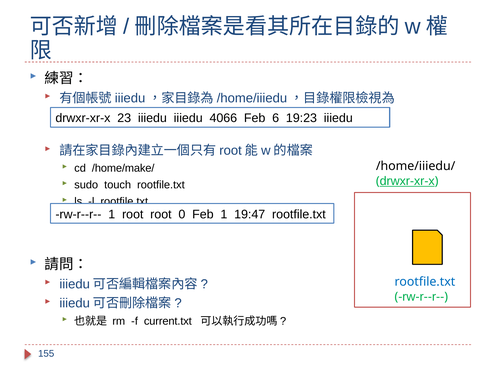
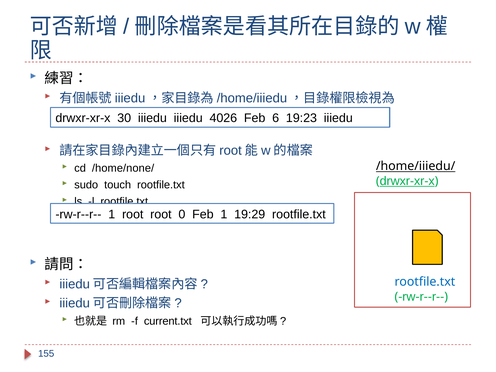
23: 23 -> 30 (124, 118)
4066: 4066 -> 4026 (223, 118)
/home/iiiedu/ underline: none -> present (416, 166)
/home/make/: /home/make/ -> /home/none/ (123, 168)
19:47: 19:47 -> 19:29 (250, 214)
